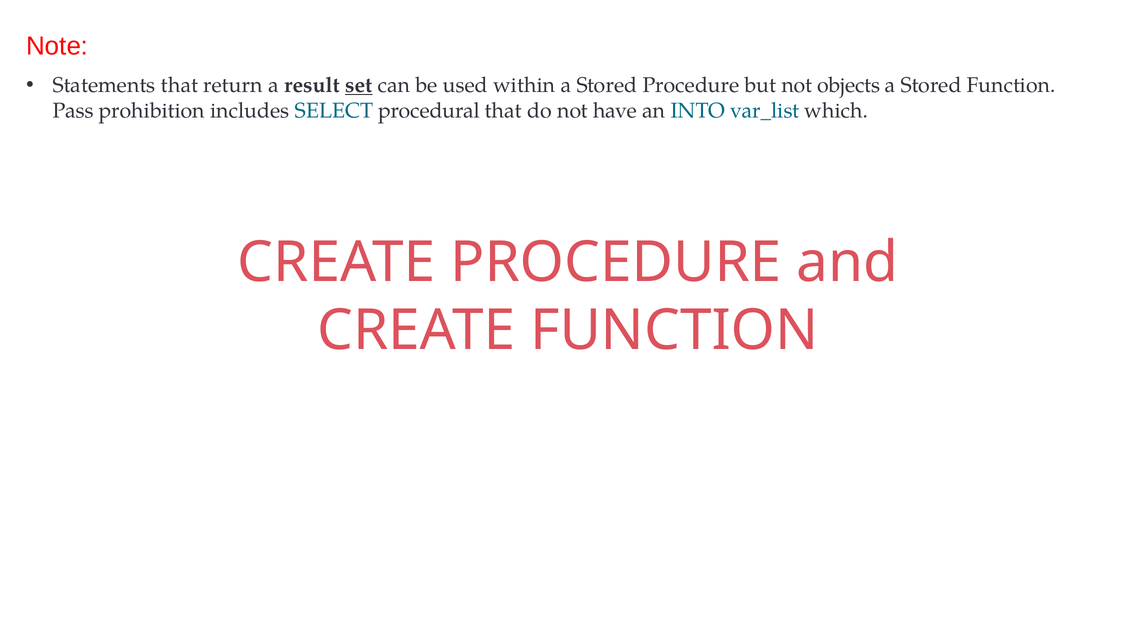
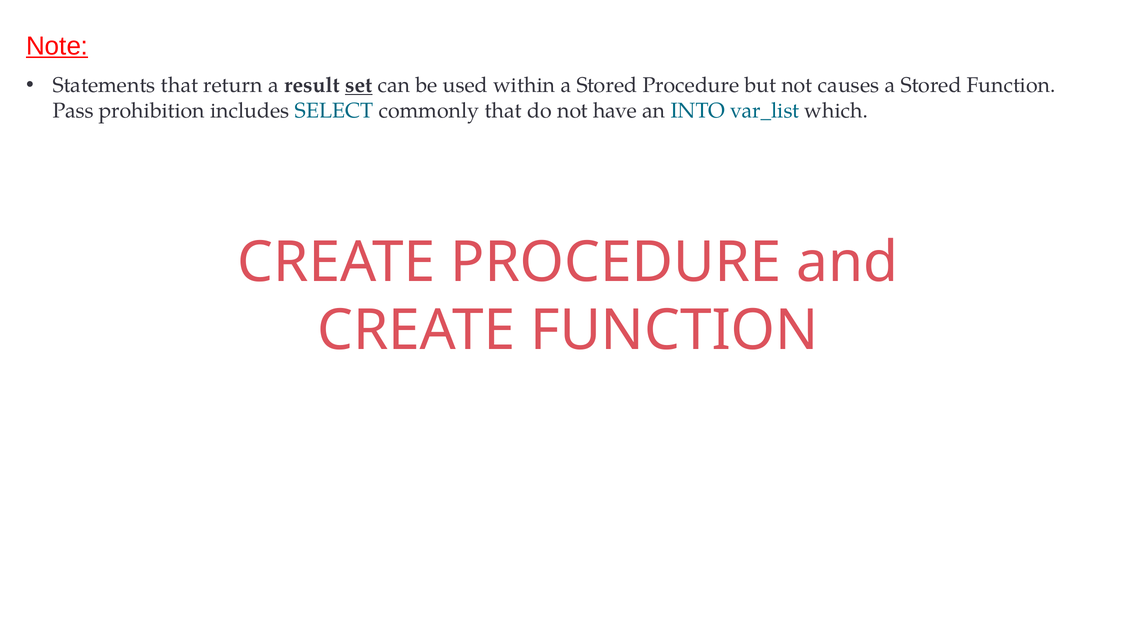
Note underline: none -> present (57, 46)
objects: objects -> causes (849, 85)
procedural: procedural -> commonly (429, 111)
